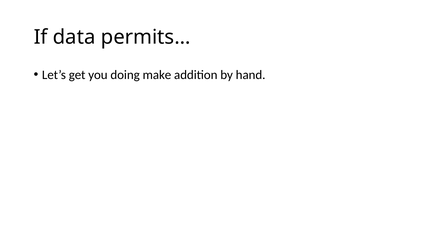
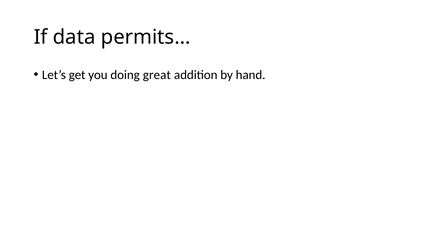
make: make -> great (157, 75)
